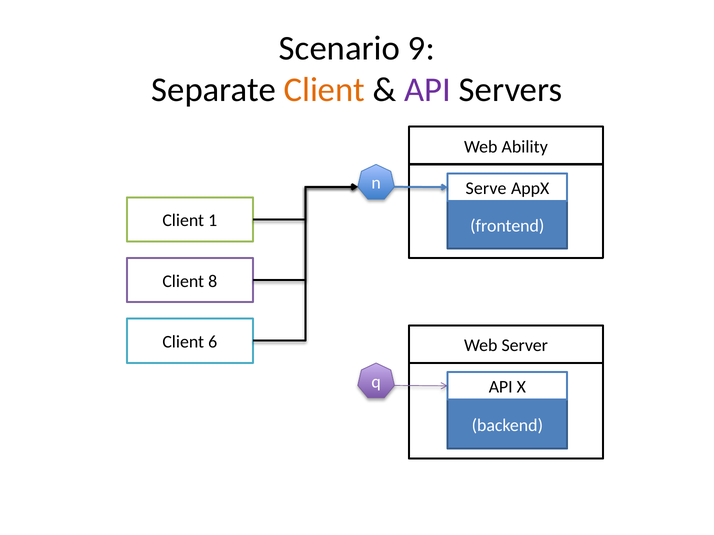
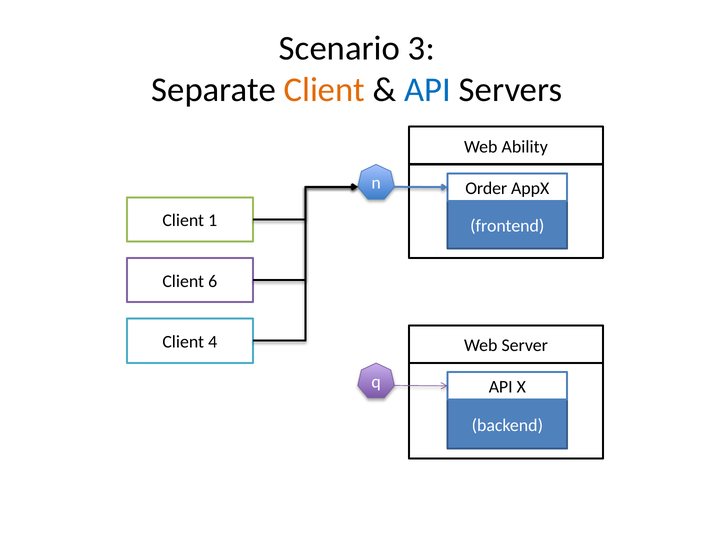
9: 9 -> 3 (421, 48)
API colour: purple -> blue (428, 90)
Serve: Serve -> Order (486, 189)
8: 8 -> 6 (213, 282)
6: 6 -> 4 (213, 342)
